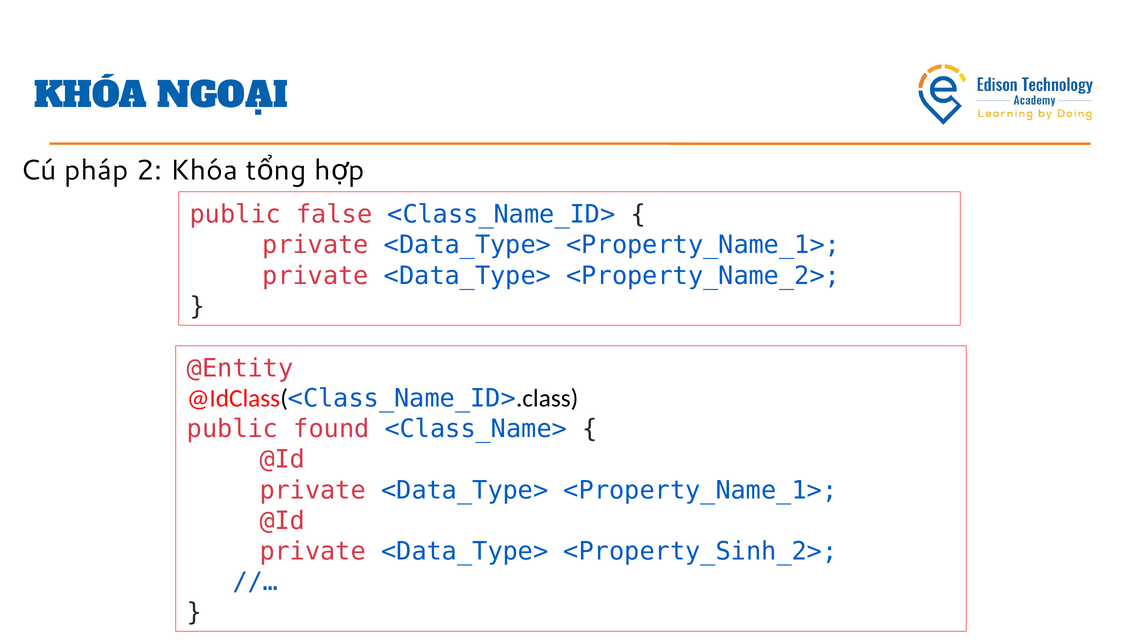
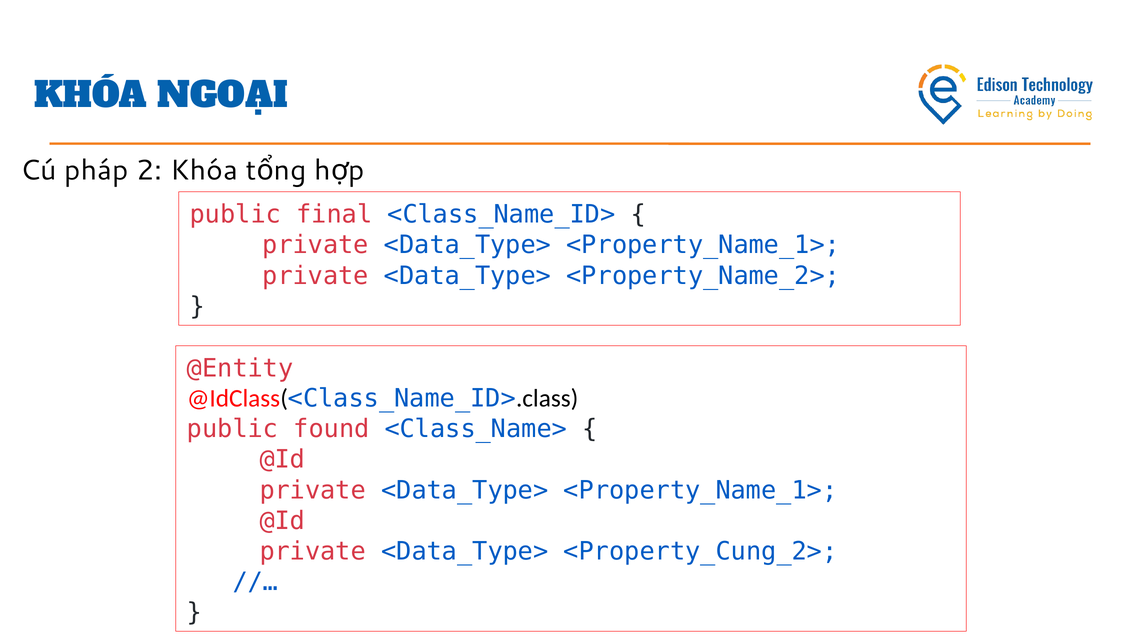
false: false -> final (334, 215)
<Property_Sinh_2>: <Property_Sinh_2> -> <Property_Cung_2> (700, 552)
